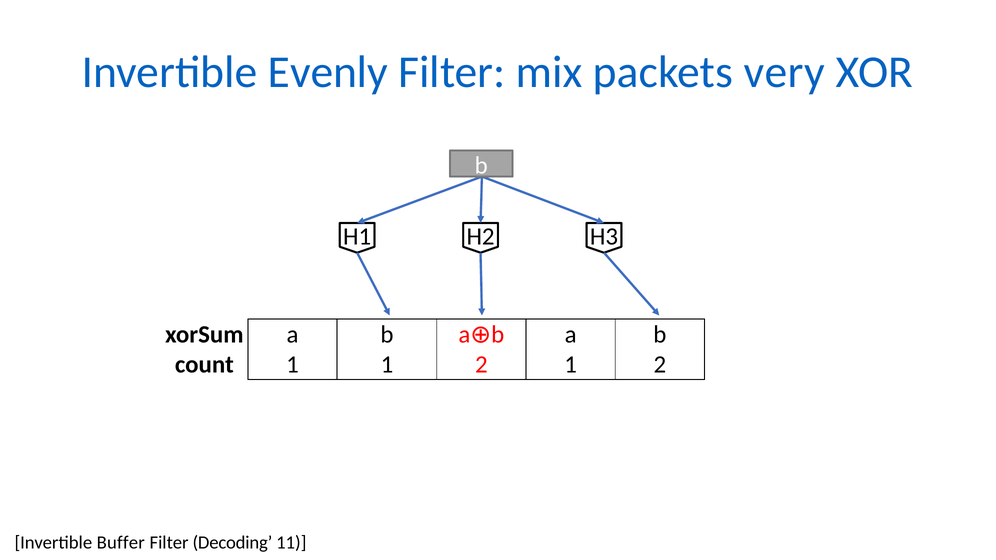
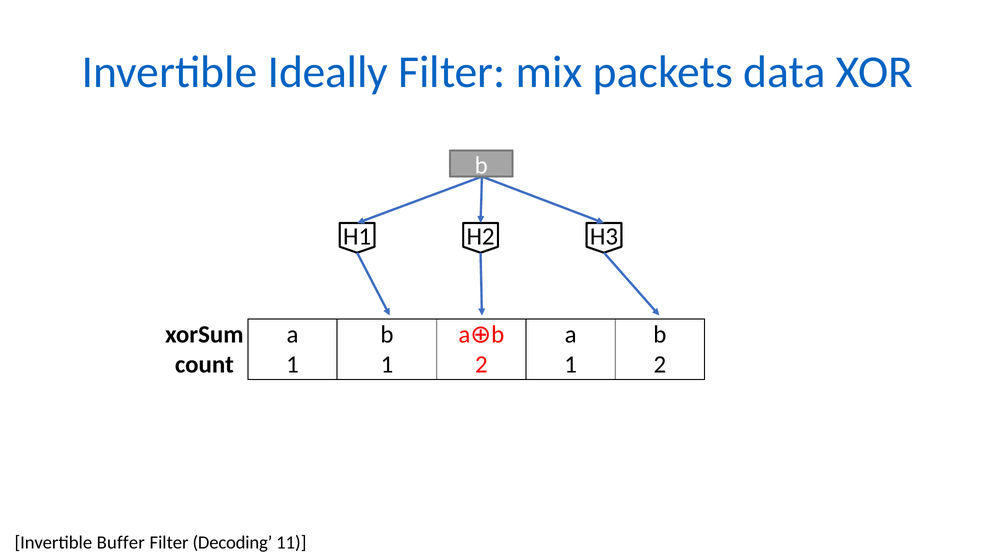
Evenly: Evenly -> Ideally (328, 72)
very: very -> data (784, 72)
